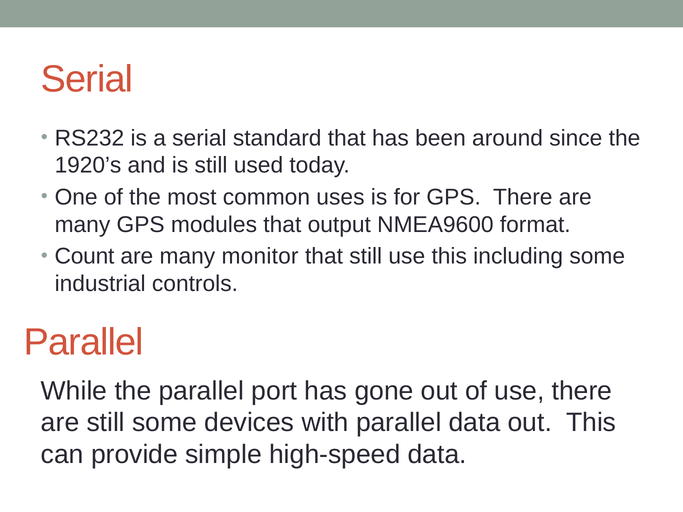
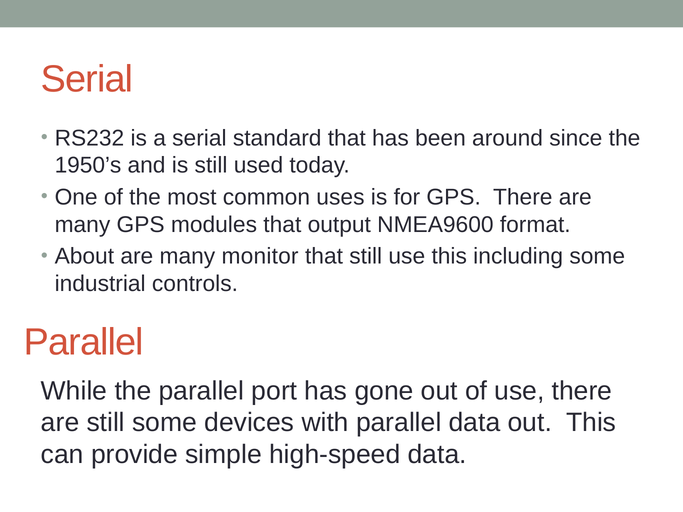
1920’s: 1920’s -> 1950’s (88, 166)
Count: Count -> About (84, 257)
